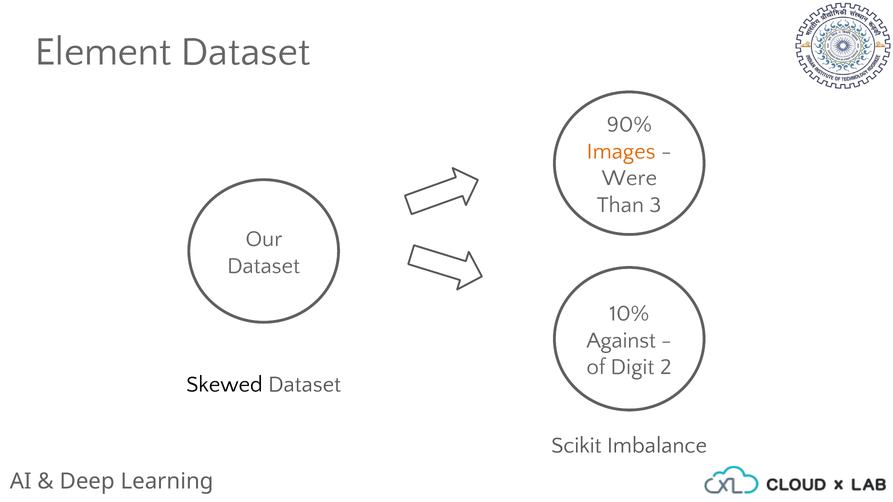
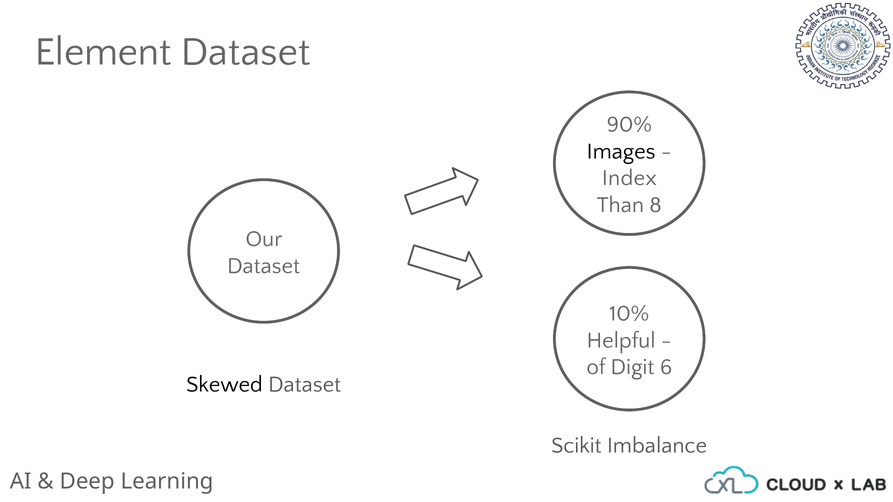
Images colour: orange -> black (621, 151)
Were: Were -> Index (629, 178)
3: 3 -> 8 (656, 205)
Against: Against -> Helpful (621, 340)
2: 2 -> 6 (666, 367)
